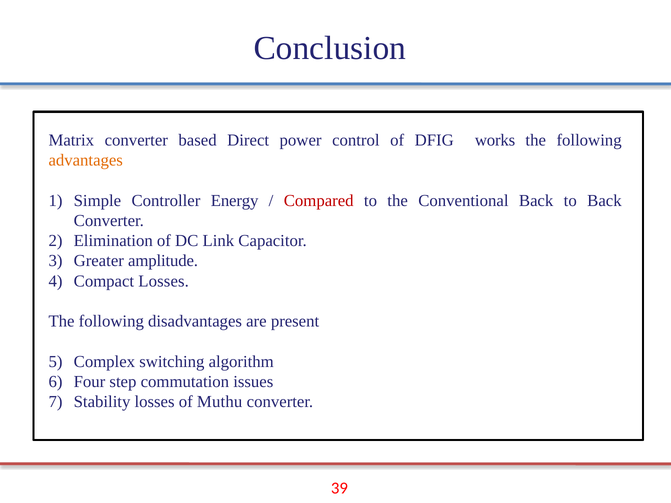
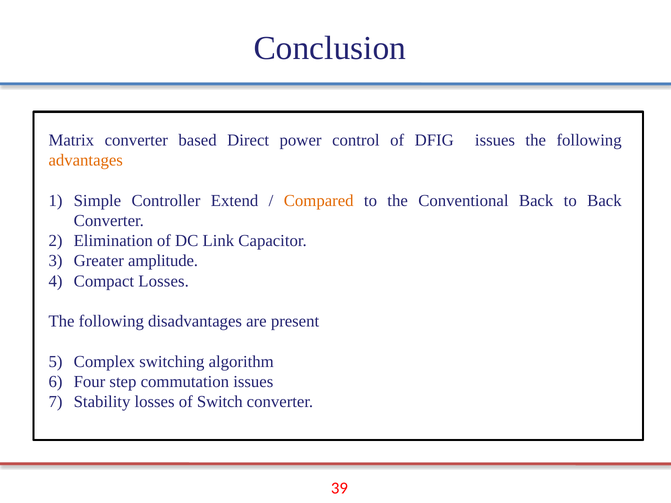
DFIG works: works -> issues (495, 140)
Energy: Energy -> Extend (235, 201)
Compared colour: red -> orange (319, 201)
Muthu: Muthu -> Switch (220, 402)
